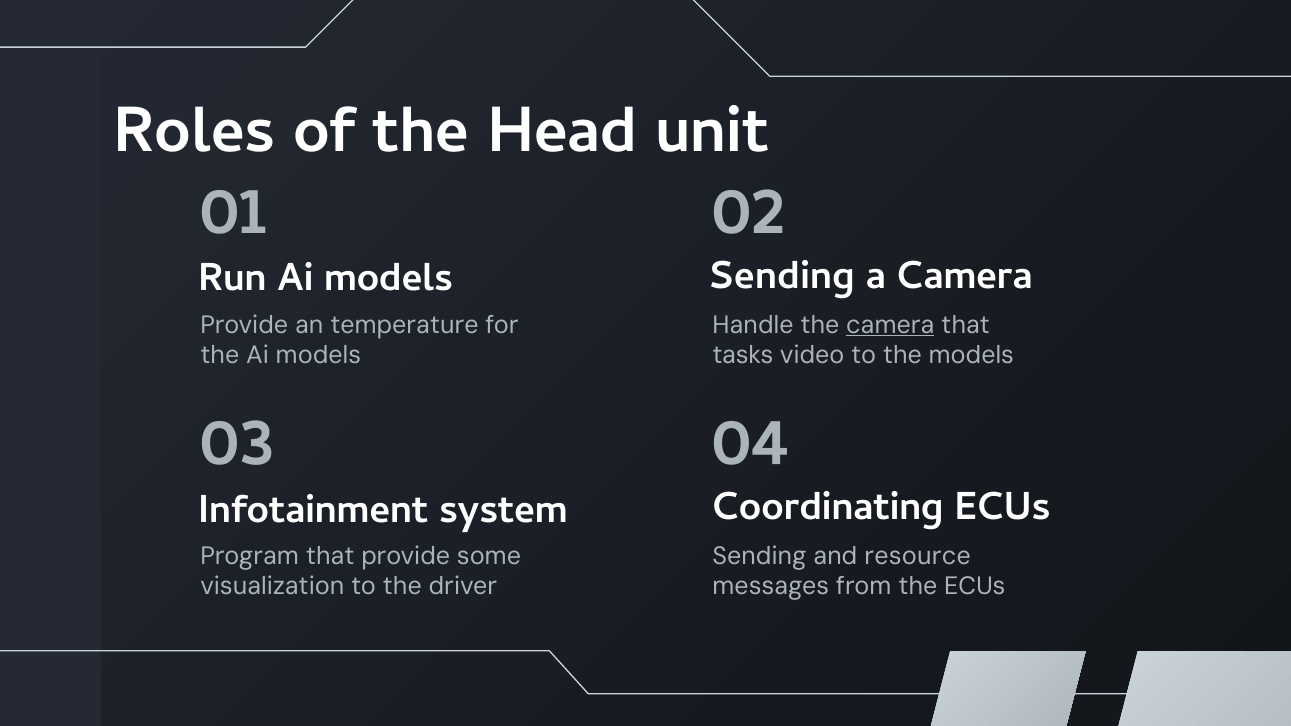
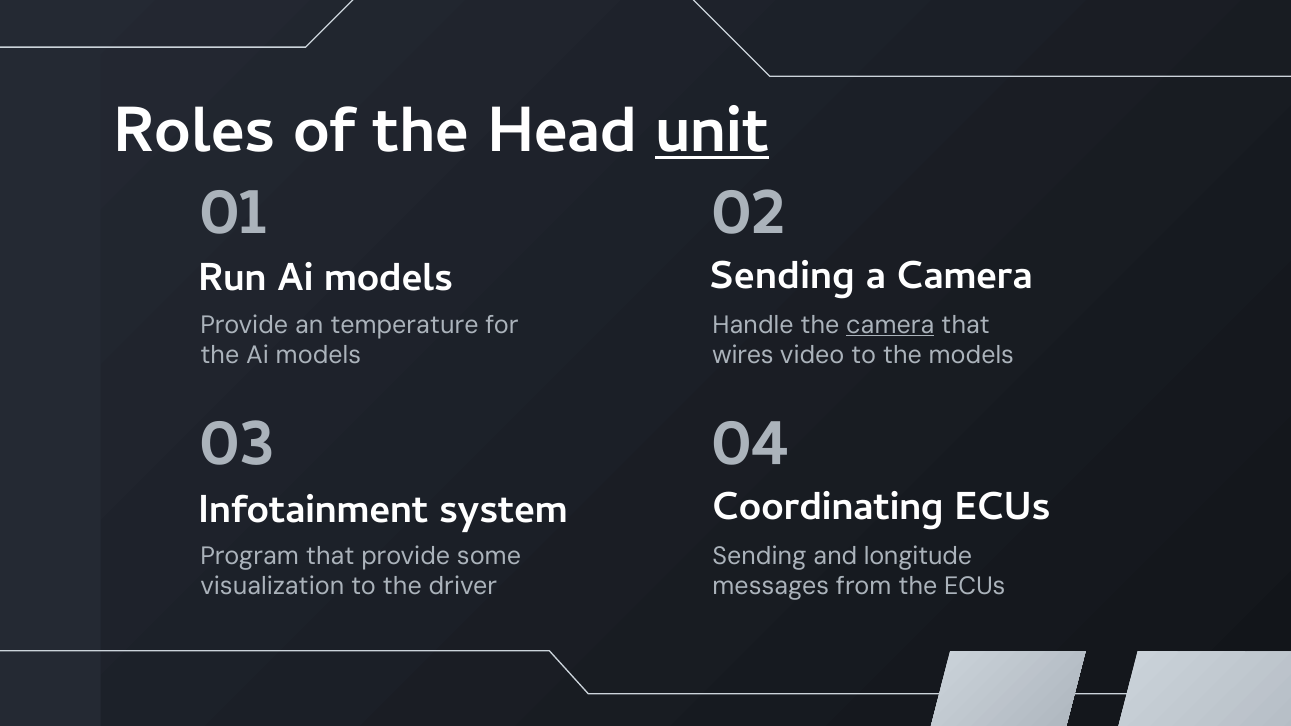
unit underline: none -> present (712, 130)
tasks: tasks -> wires (743, 355)
resource: resource -> longitude (918, 556)
